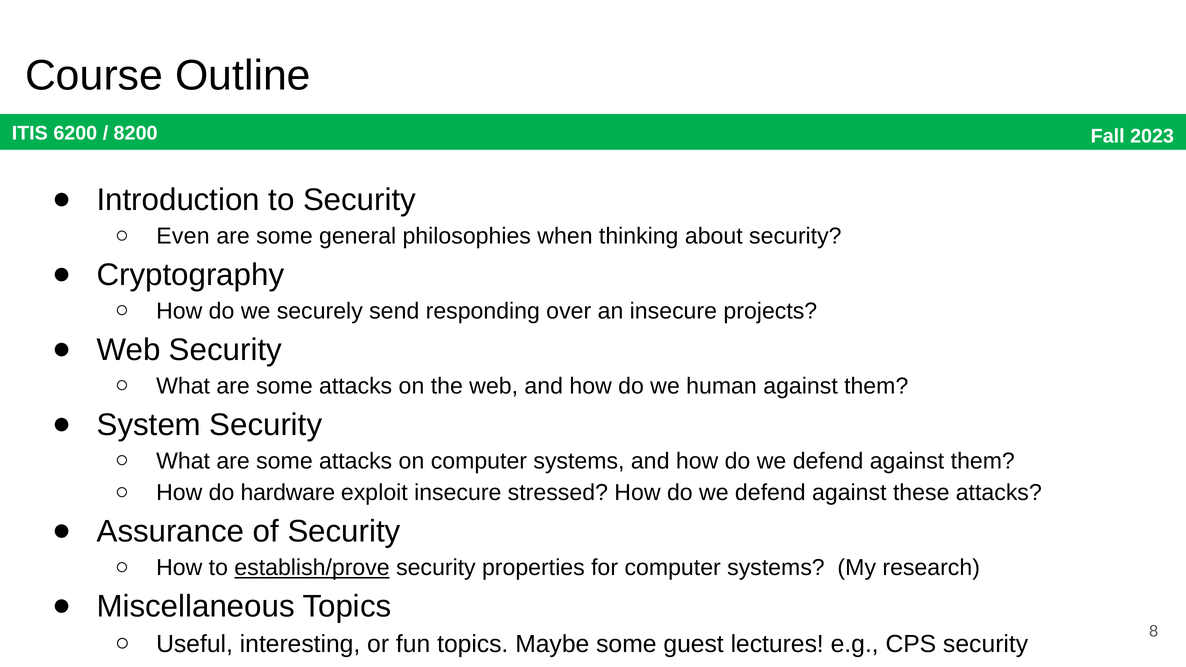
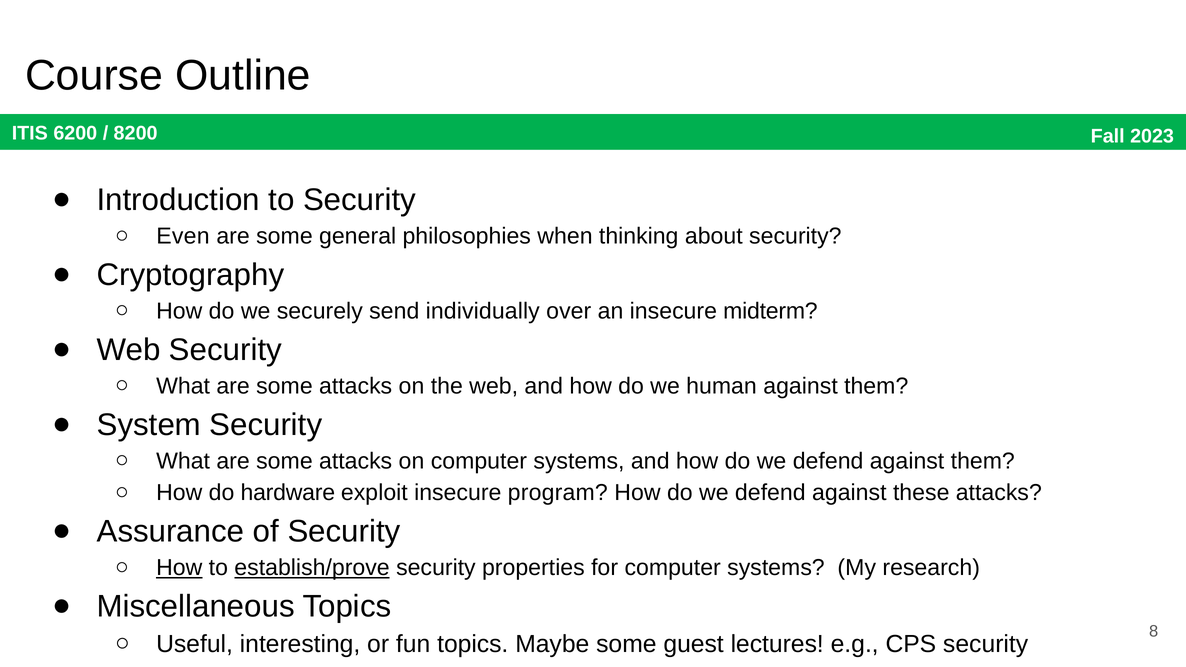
responding: responding -> individually (483, 311)
projects: projects -> midterm (770, 311)
stressed: stressed -> program (558, 493)
How underline: none -> present (179, 568)
